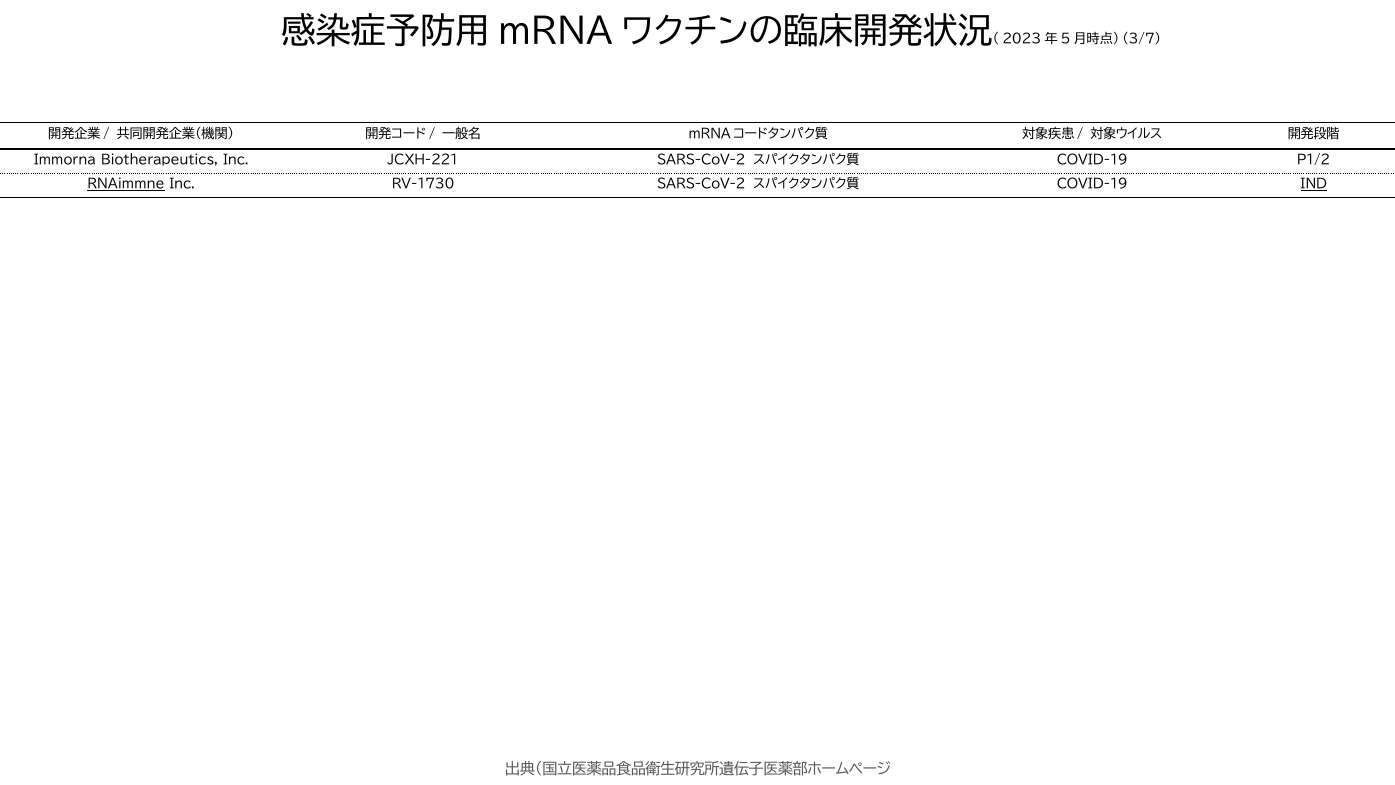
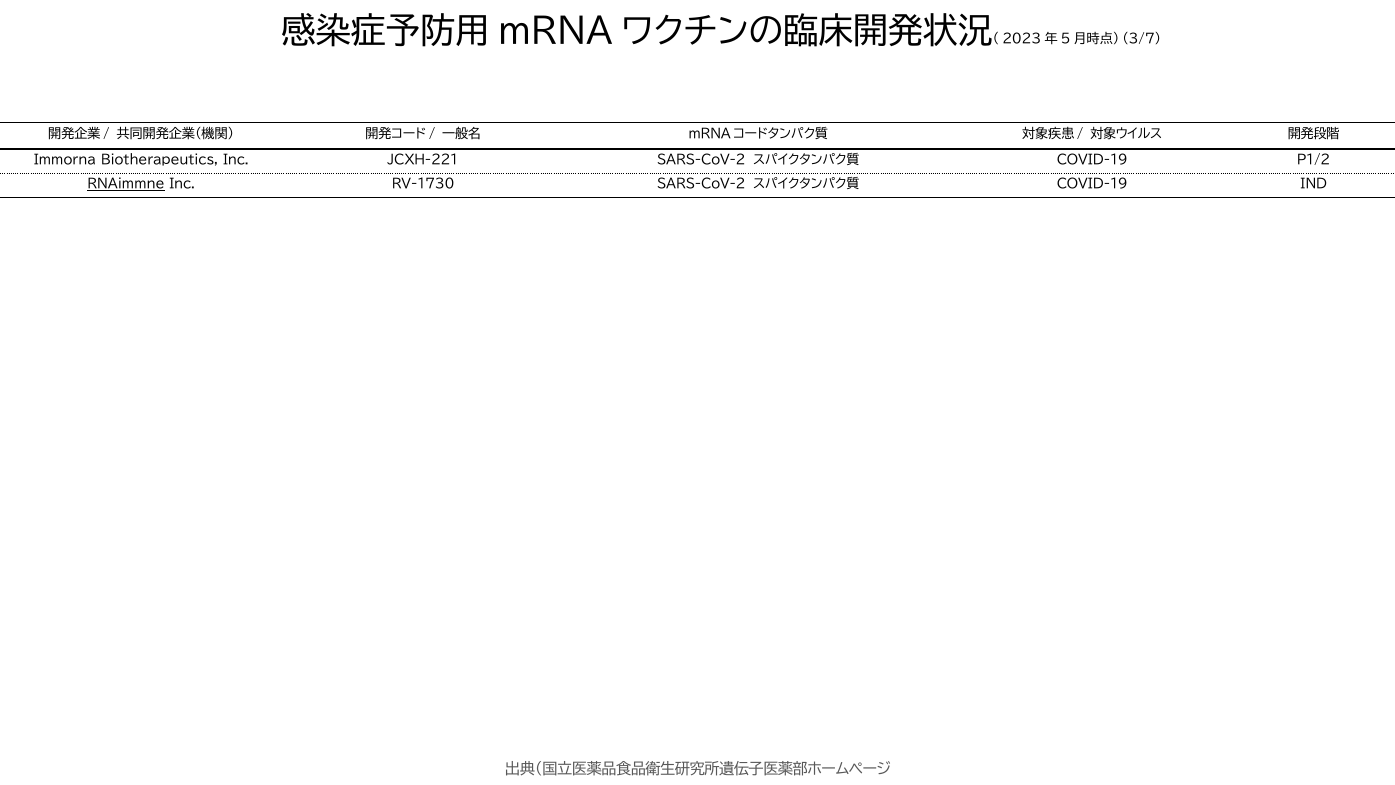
IND underline: present -> none (1314, 184)
